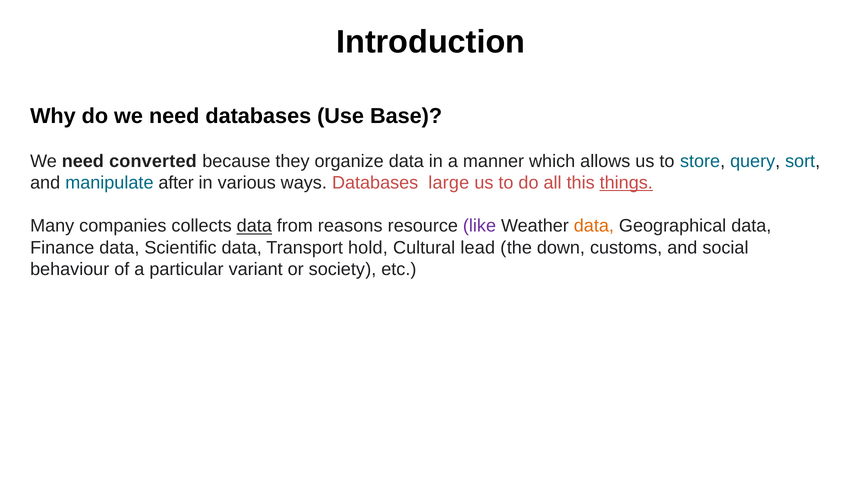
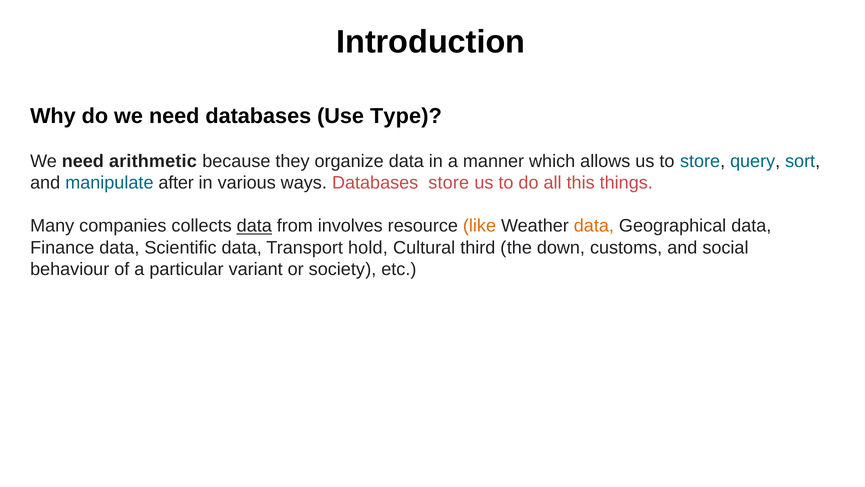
Base: Base -> Type (406, 116)
converted: converted -> arithmetic (153, 161)
Databases large: large -> store (449, 183)
things underline: present -> none (626, 183)
reasons: reasons -> involves (350, 226)
like colour: purple -> orange (479, 226)
lead: lead -> third (478, 247)
